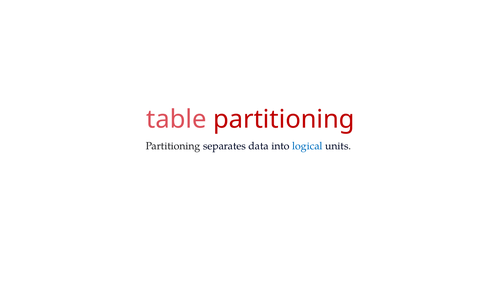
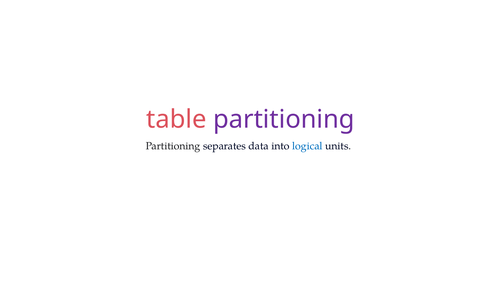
partitioning colour: red -> purple (284, 119)
